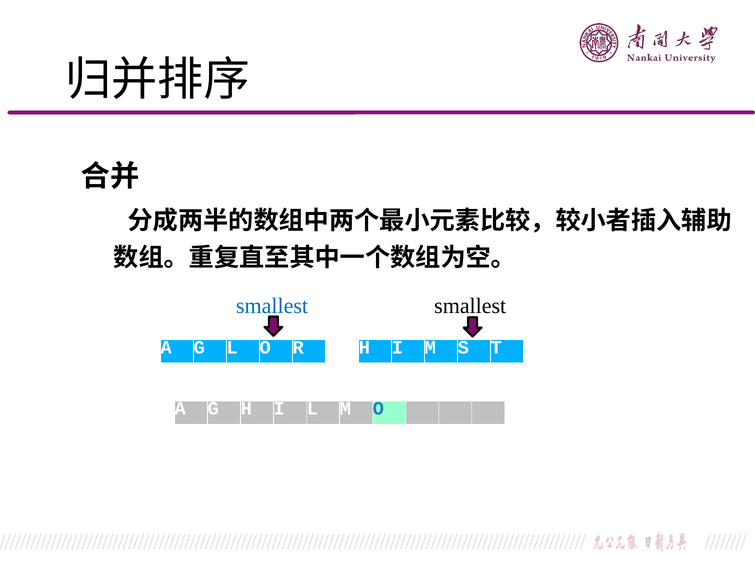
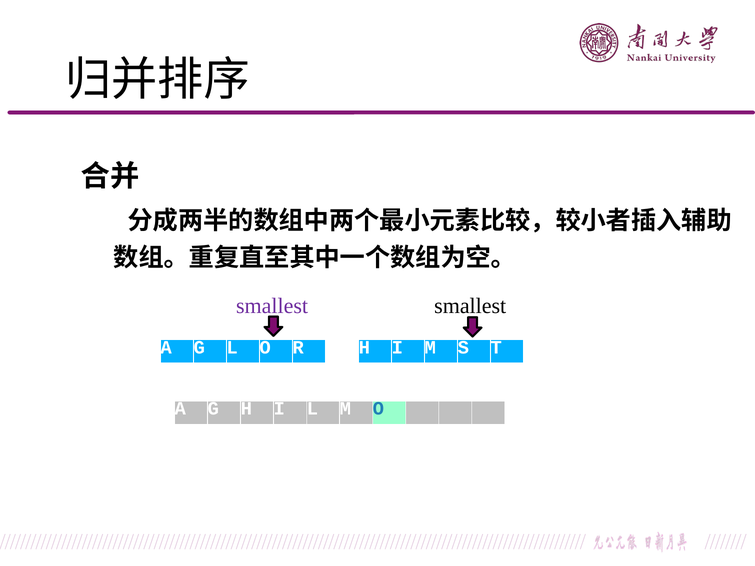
smallest colour: blue -> purple (272, 306)
